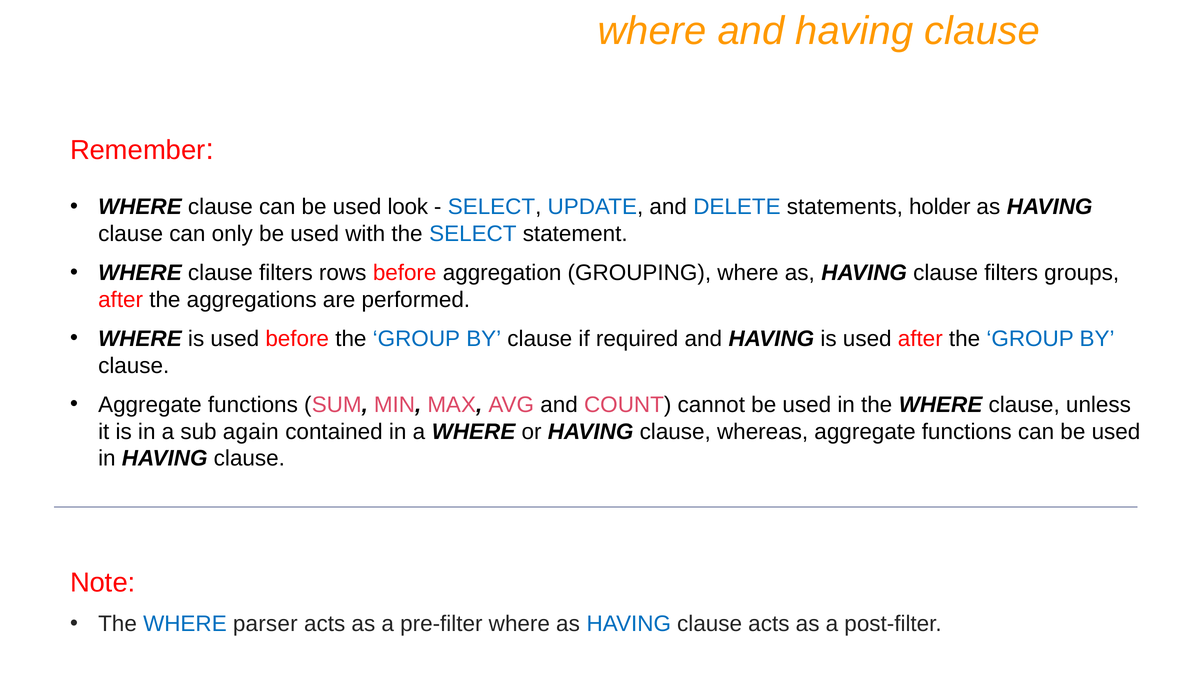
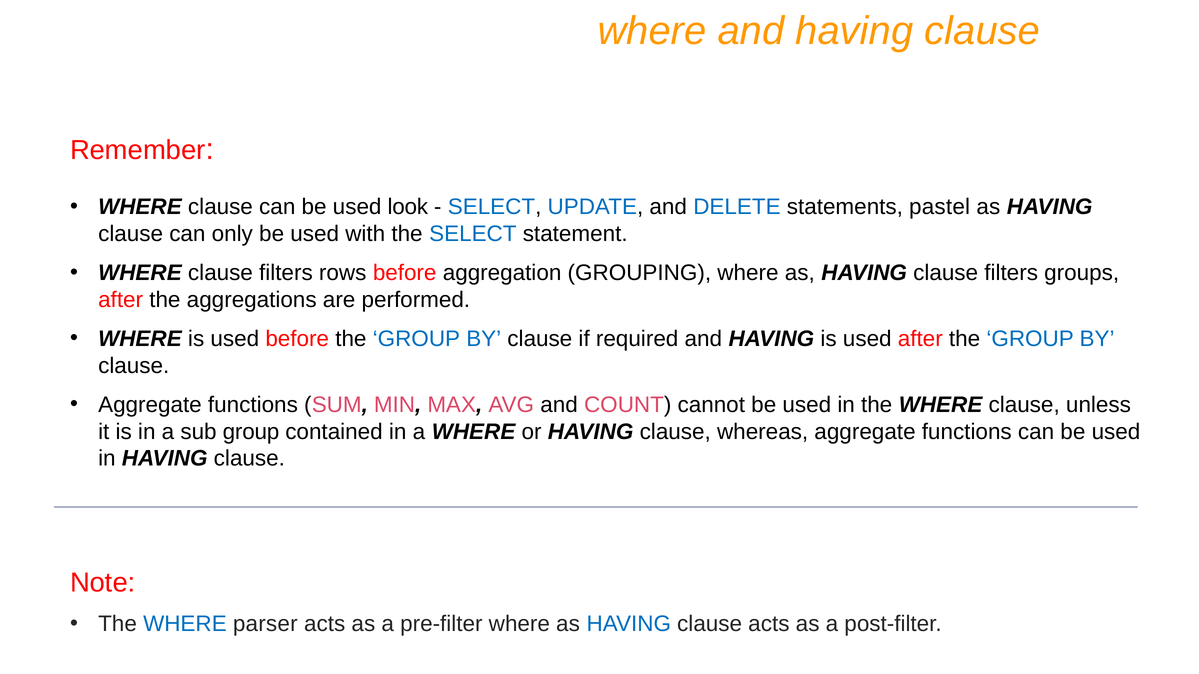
holder: holder -> pastel (940, 207)
sub again: again -> group (251, 432)
